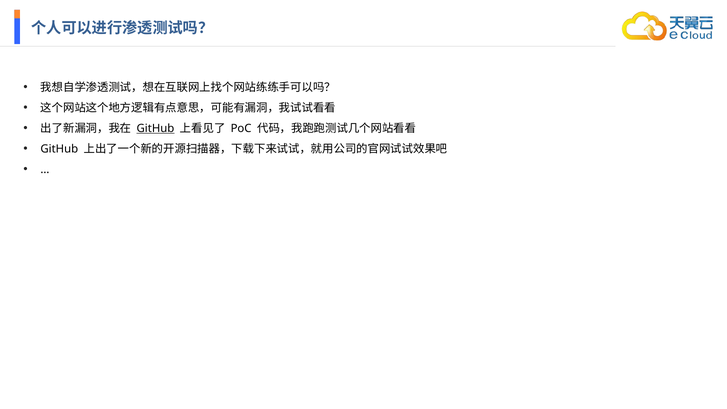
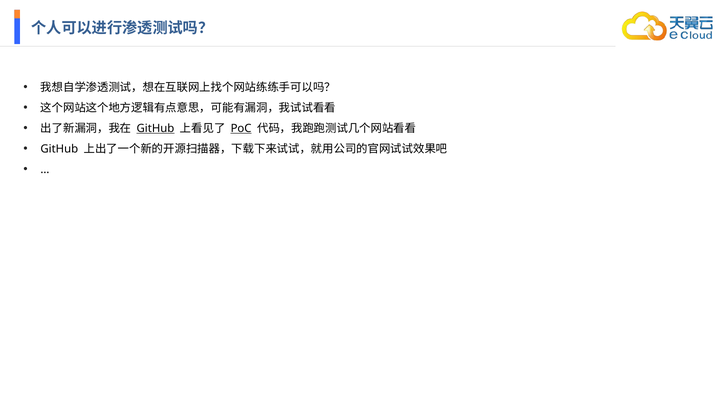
PoC underline: none -> present (241, 128)
